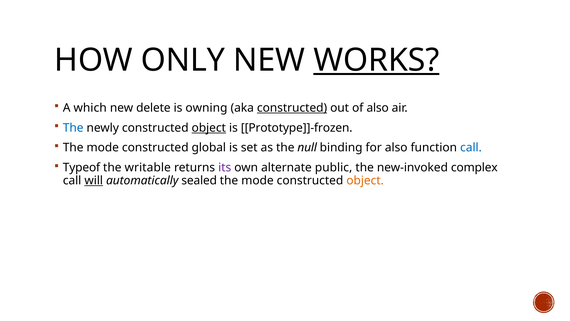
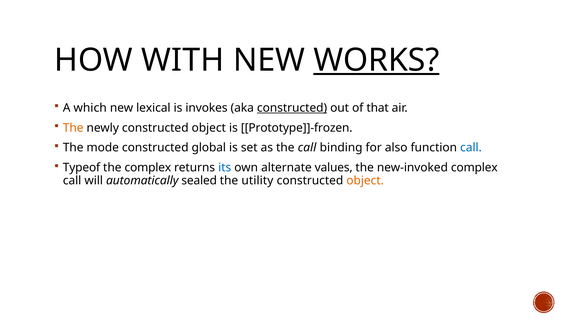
ONLY: ONLY -> WITH (183, 60)
delete: delete -> lexical (153, 108)
owning: owning -> invokes (207, 108)
of also: also -> that (378, 108)
The colour: blue -> orange (73, 128)
object underline: present -> none (209, 128)
the null: null -> call (307, 148)
the writable: writable -> complex (148, 167)
its colour: purple -> blue (225, 167)
public: public -> values (334, 167)
will underline: present -> none (94, 180)
mode: mode -> utility (257, 180)
